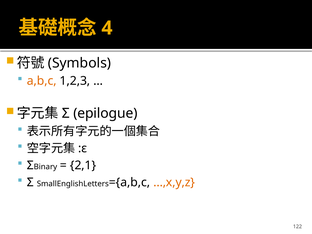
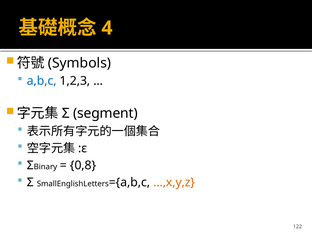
a,b,c colour: orange -> blue (42, 81)
epilogue: epilogue -> segment (105, 113)
2,1: 2,1 -> 0,8 (83, 165)
